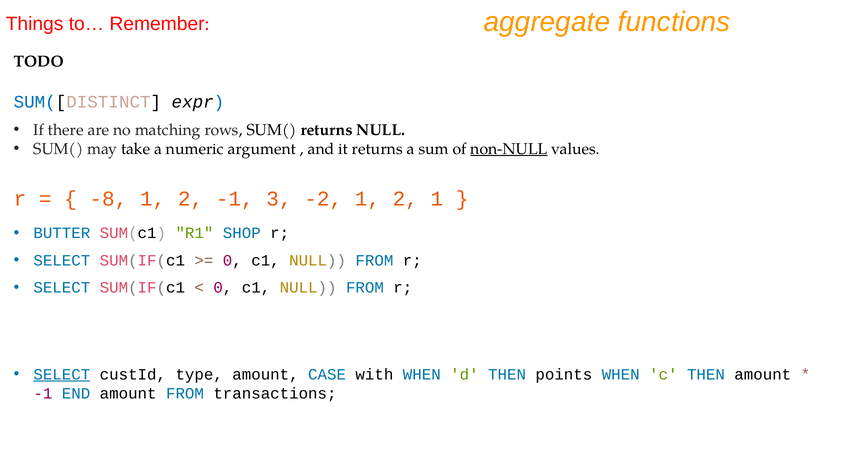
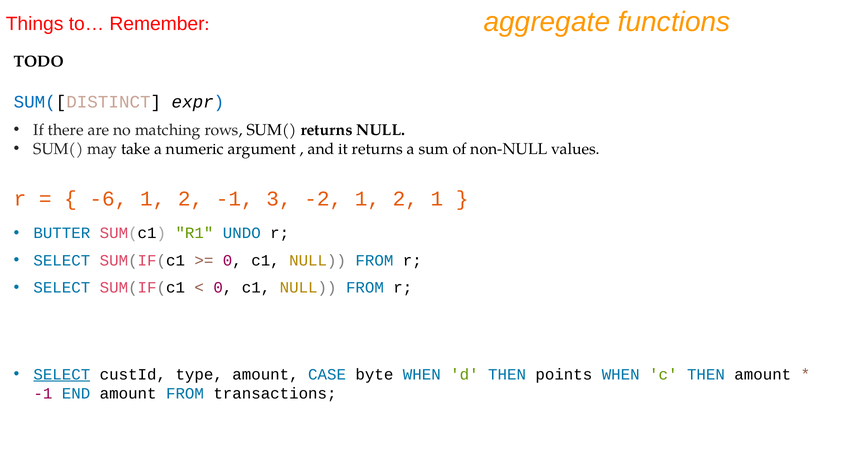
non-NULL underline: present -> none (509, 149)
-8: -8 -> -6 (108, 199)
SHOP: SHOP -> UNDO (242, 233)
with: with -> byte (374, 375)
